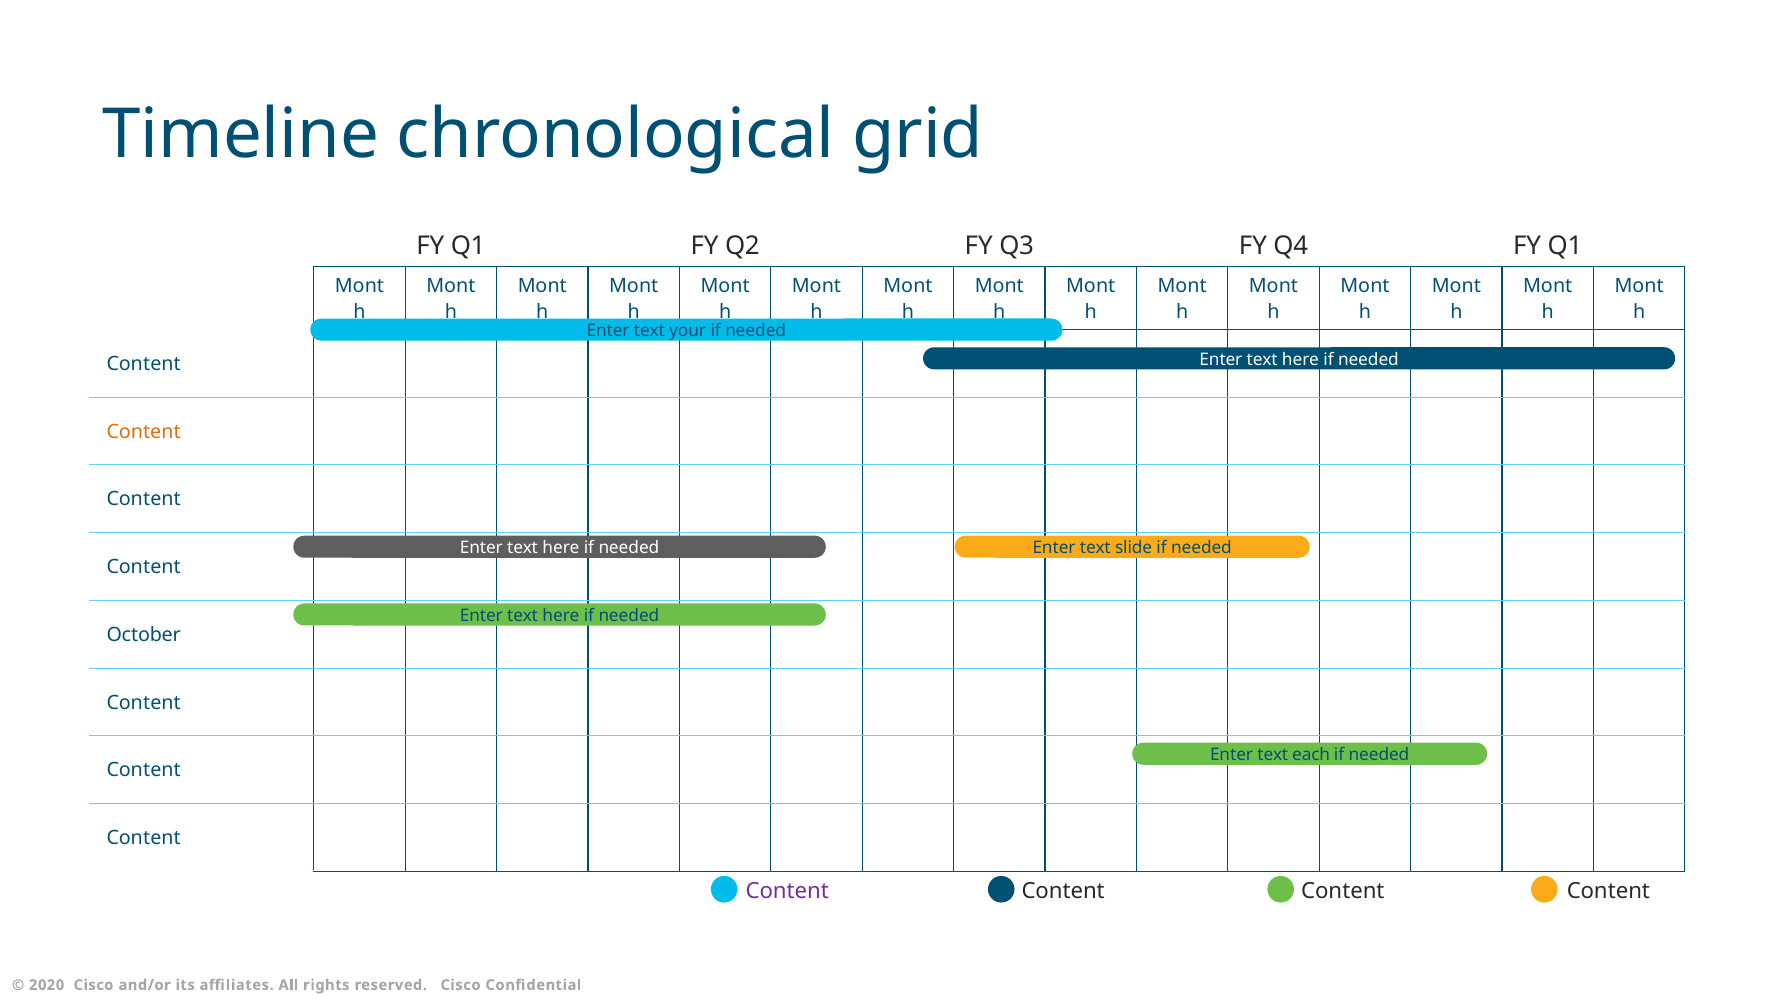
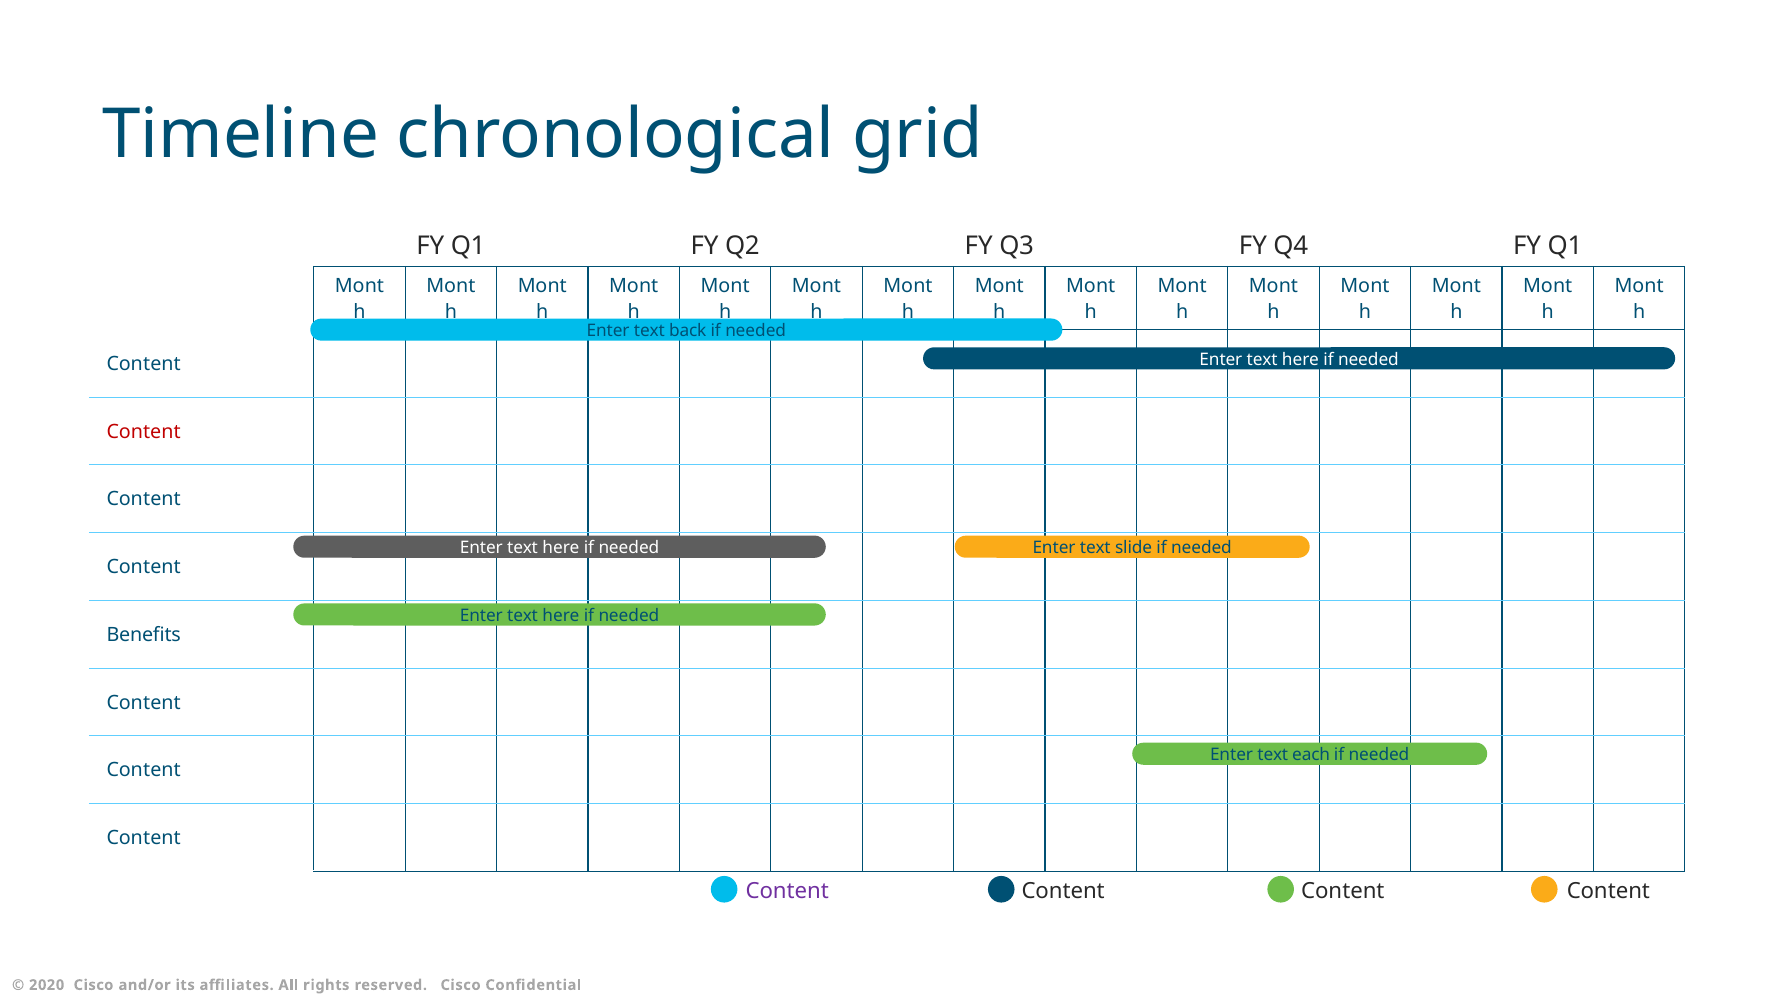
your: your -> back (688, 331)
Content colour: orange -> red (144, 431)
October: October -> Benefits (144, 635)
